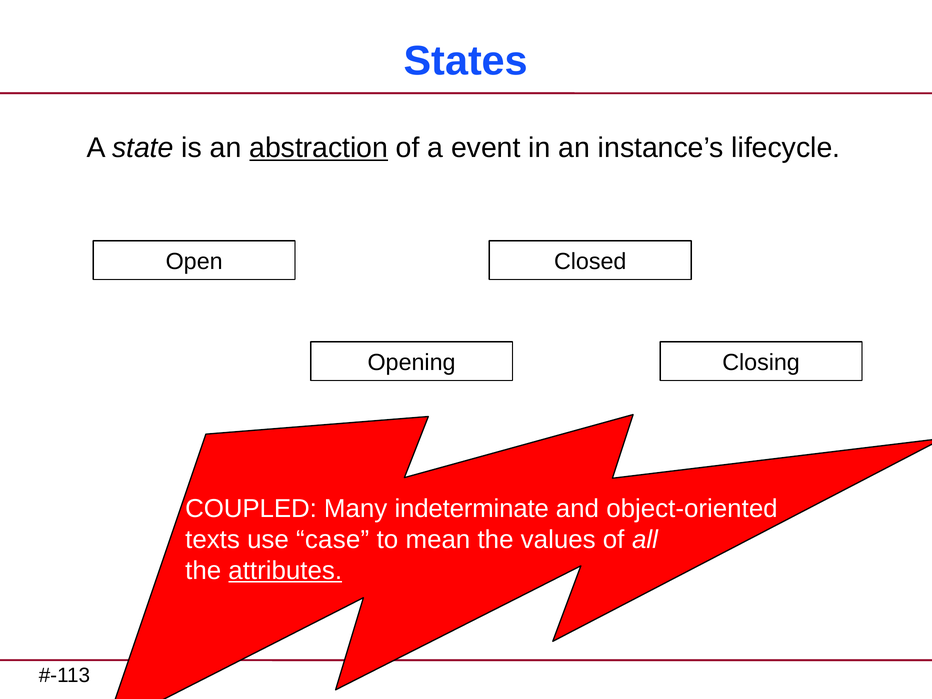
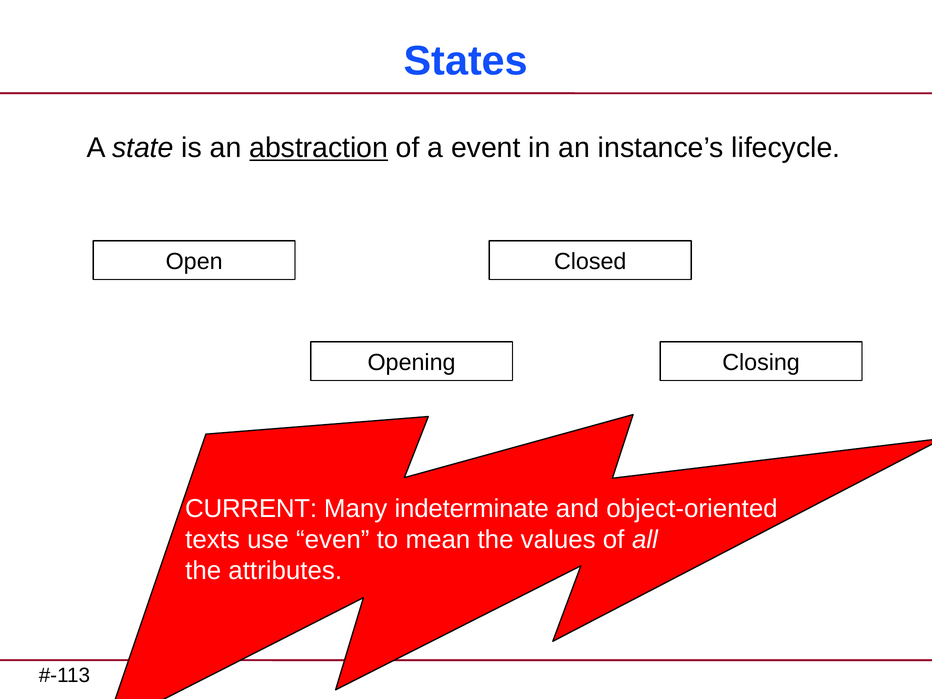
COUPLED: COUPLED -> CURRENT (251, 509)
case: case -> even (333, 540)
attributes underline: present -> none (285, 571)
